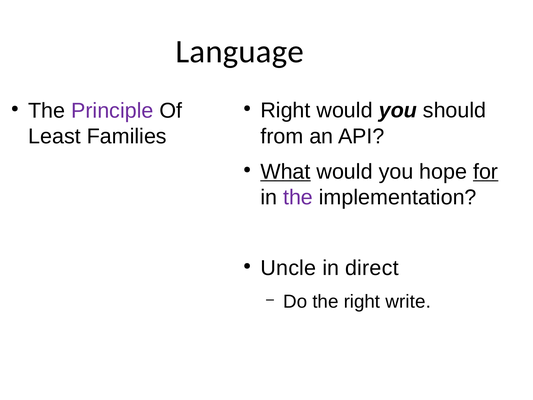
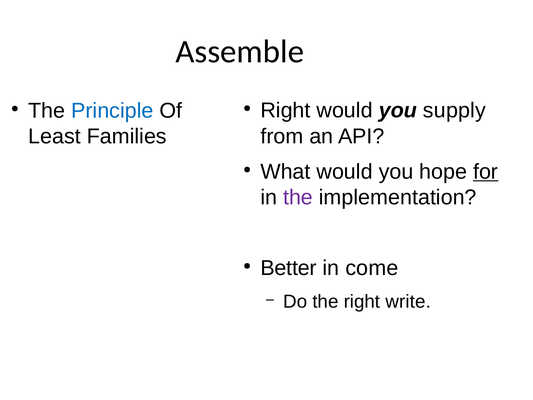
Language: Language -> Assemble (240, 52)
should: should -> supply (454, 110)
Principle colour: purple -> blue (112, 111)
What underline: present -> none (285, 171)
Uncle: Uncle -> Better (289, 268)
direct: direct -> come (372, 268)
